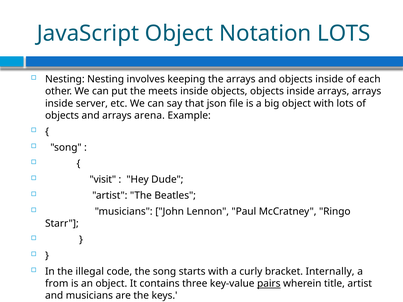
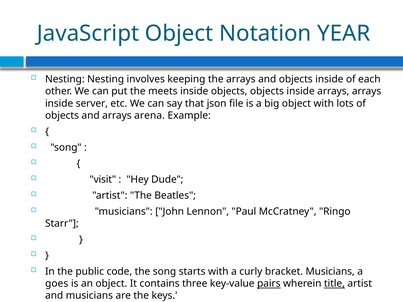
Notation LOTS: LOTS -> YEAR (344, 33)
illegal: illegal -> public (90, 272)
bracket Internally: Internally -> Musicians (330, 272)
from: from -> goes (57, 284)
title underline: none -> present (334, 284)
